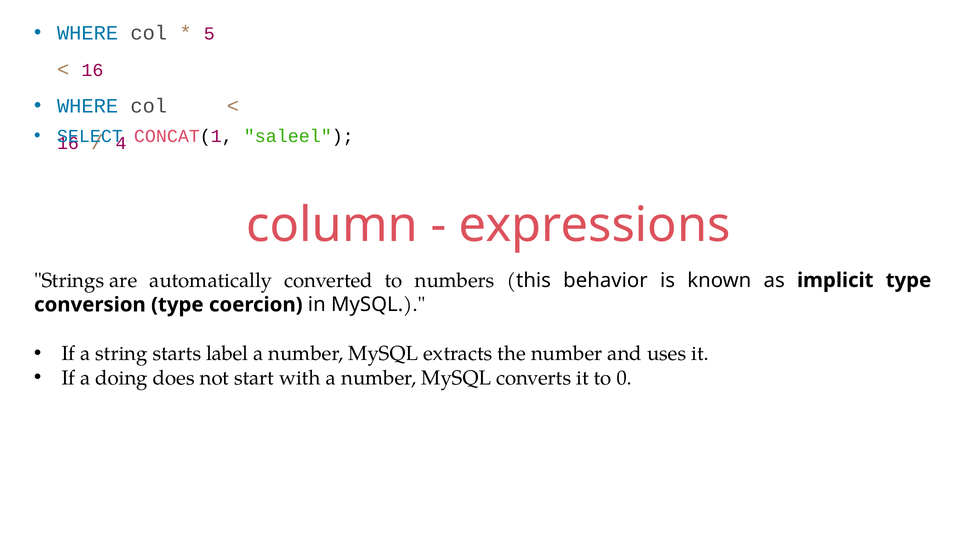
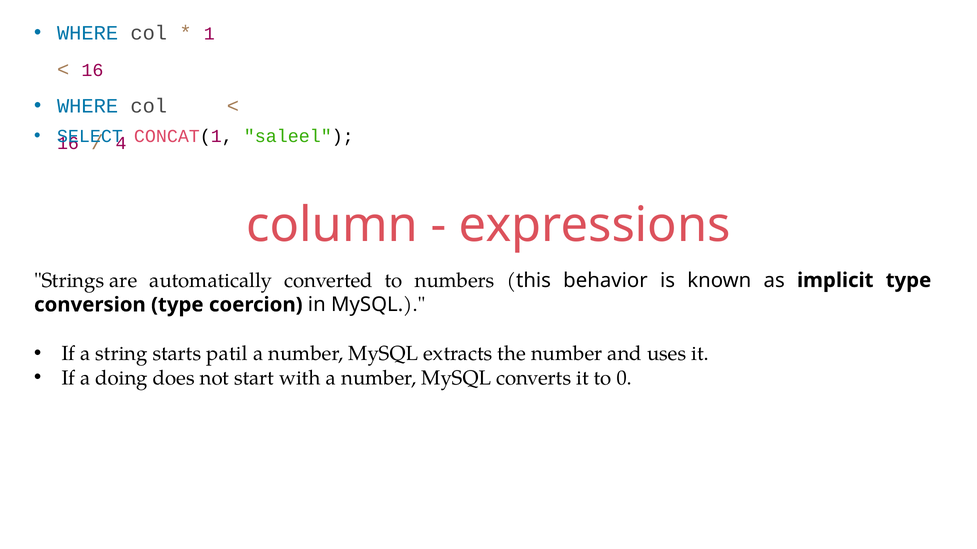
5: 5 -> 1 (209, 34)
label: label -> patil (227, 354)
